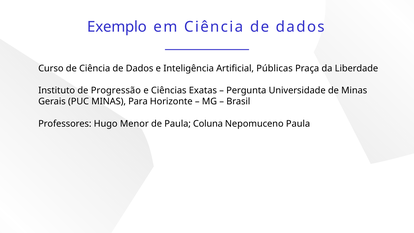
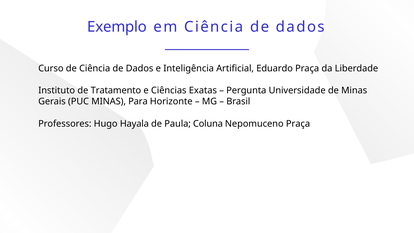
Públicas: Públicas -> Eduardo (275, 68)
Progressão: Progressão -> Tratamento (116, 90)
Menor: Menor -> Hayala (134, 124)
Nepomuceno Paula: Paula -> Praça (298, 124)
